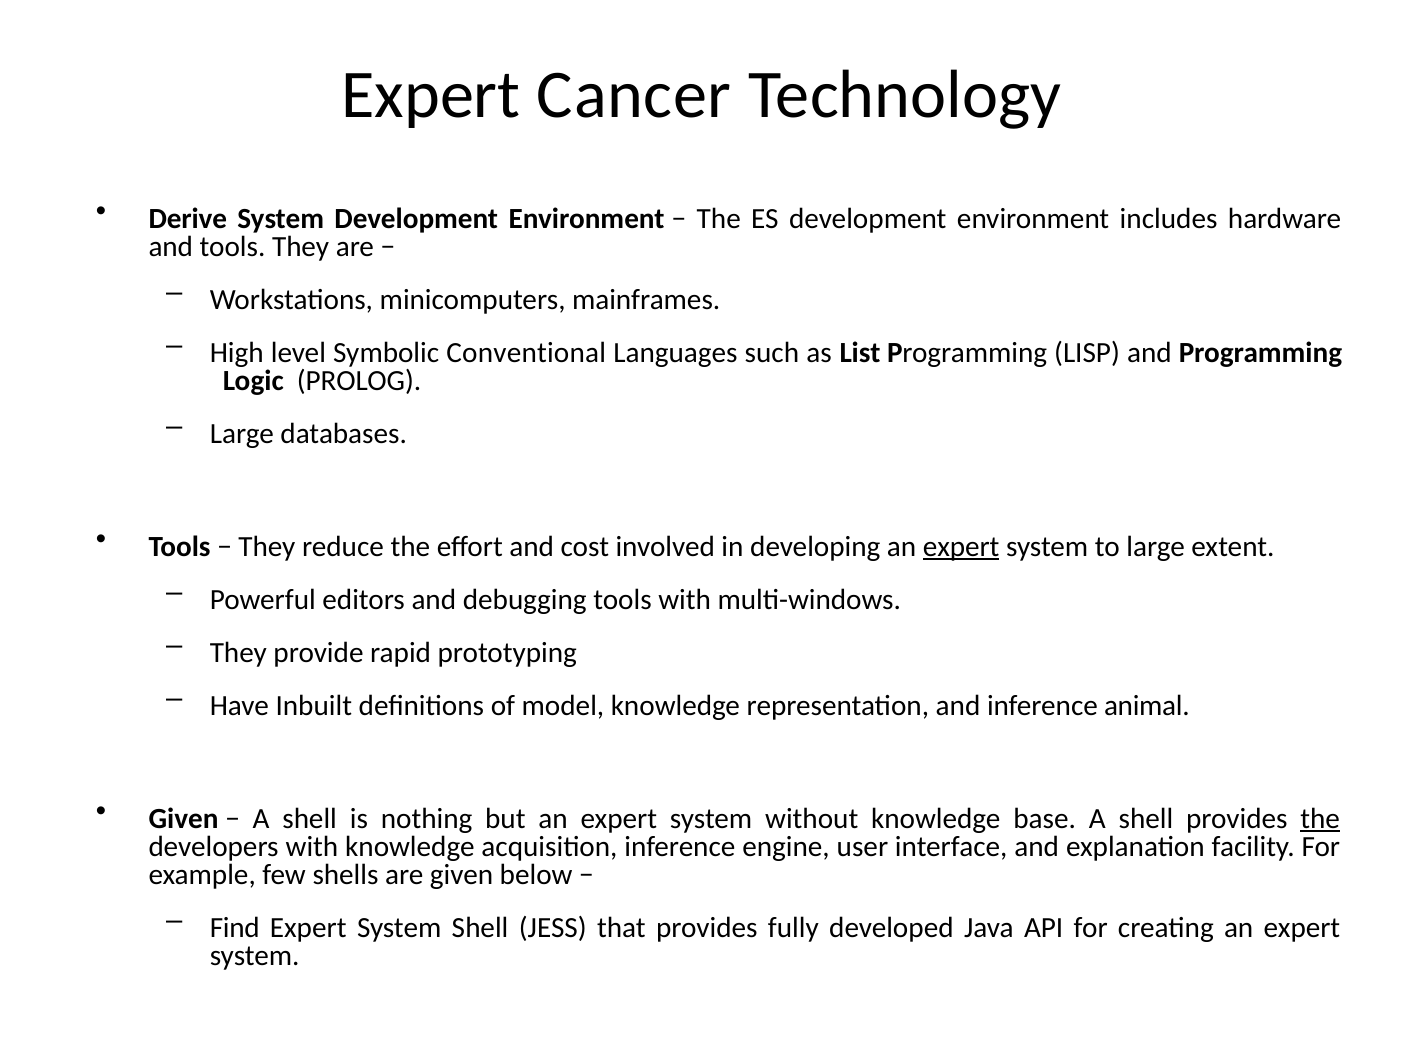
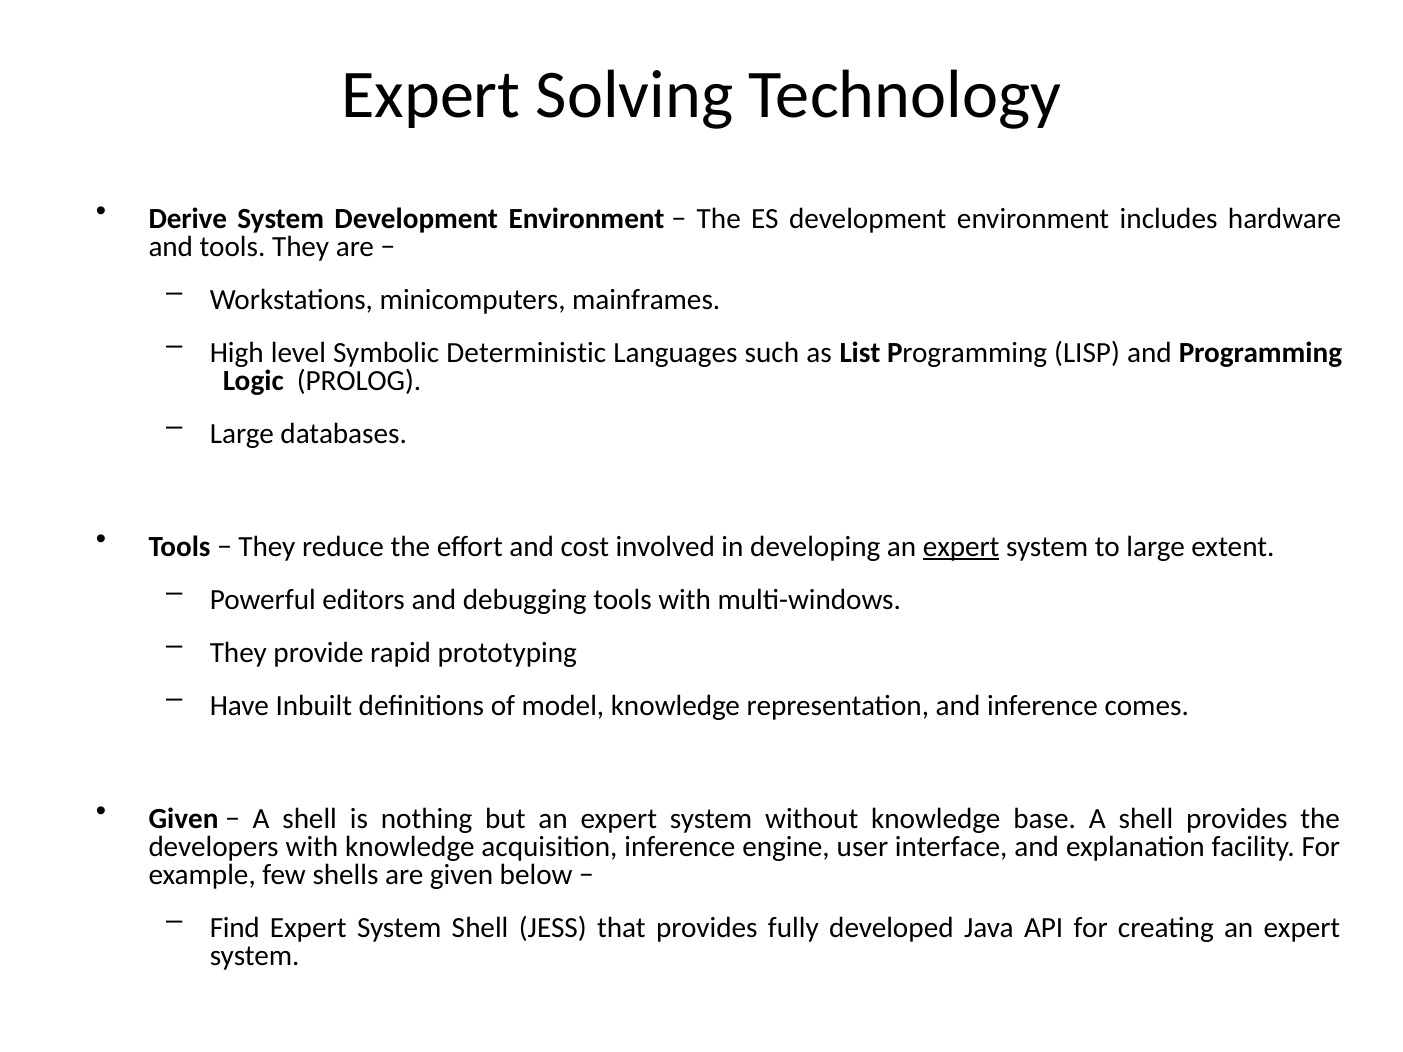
Cancer: Cancer -> Solving (635, 95)
Conventional: Conventional -> Deterministic (526, 353)
animal: animal -> comes (1147, 706)
the underline: present -> none (1320, 819)
